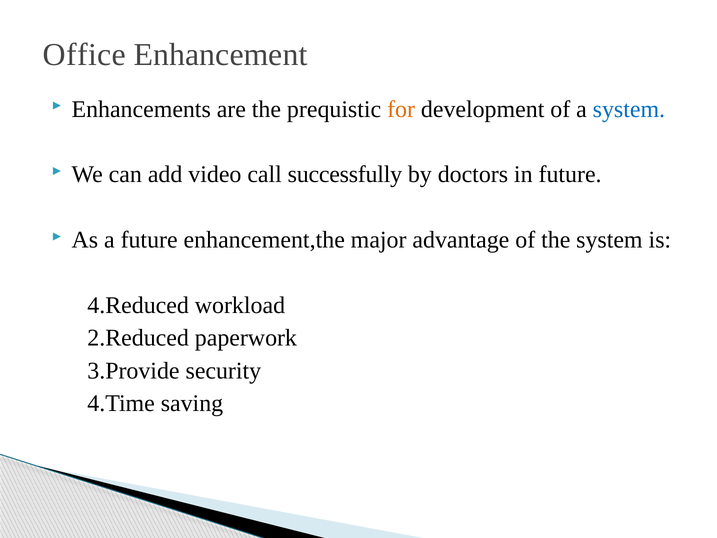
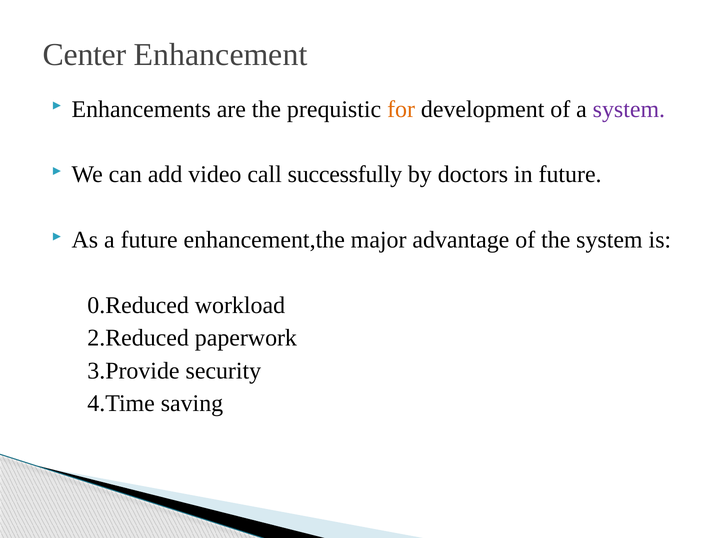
Office: Office -> Center (85, 55)
system colour: blue -> purple (629, 109)
4.Reduced: 4.Reduced -> 0.Reduced (138, 305)
